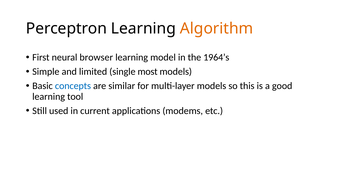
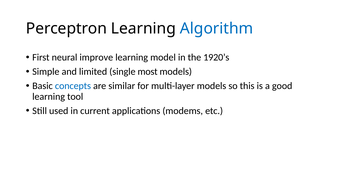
Algorithm colour: orange -> blue (217, 29)
browser: browser -> improve (96, 57)
1964’s: 1964’s -> 1920’s (216, 57)
